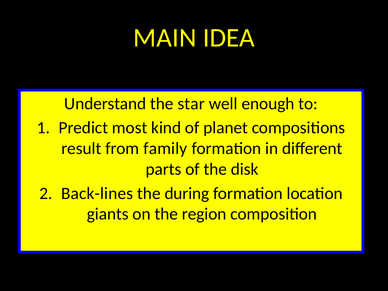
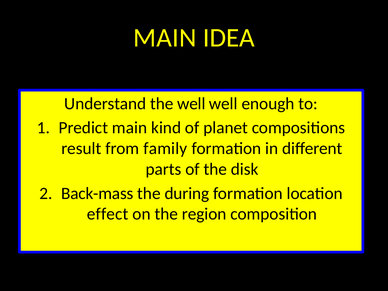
the star: star -> well (191, 104)
Predict most: most -> main (130, 128)
Back-lines: Back-lines -> Back-mass (97, 193)
giants: giants -> effect (108, 214)
